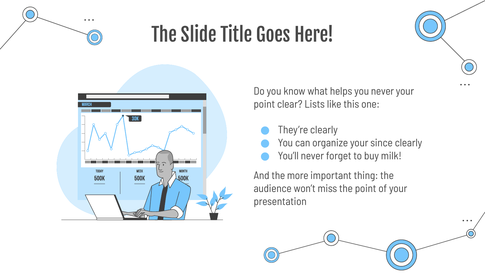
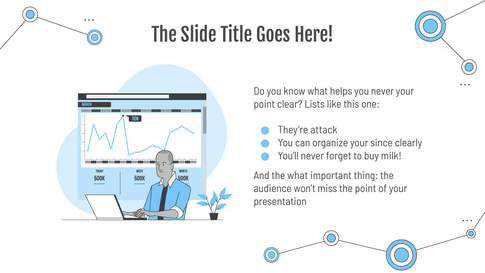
They’re clearly: clearly -> attack (324, 130)
the more: more -> what (298, 175)
